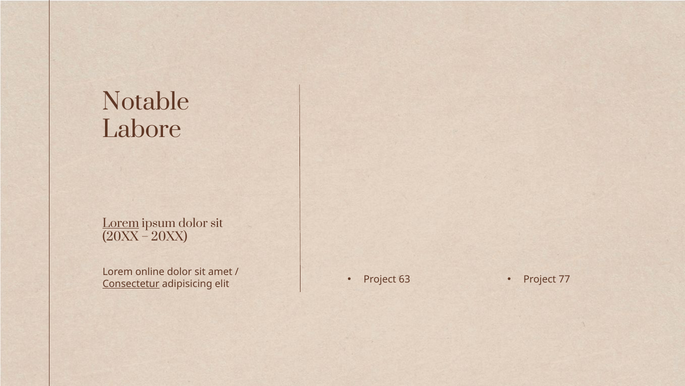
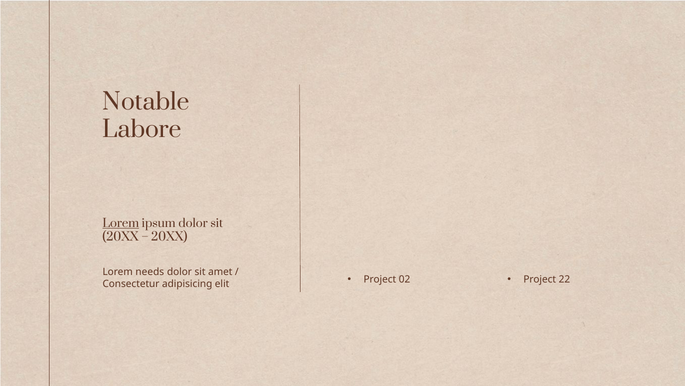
online: online -> needs (150, 271)
63: 63 -> 02 (405, 279)
77: 77 -> 22 (564, 279)
Consectetur underline: present -> none (131, 283)
